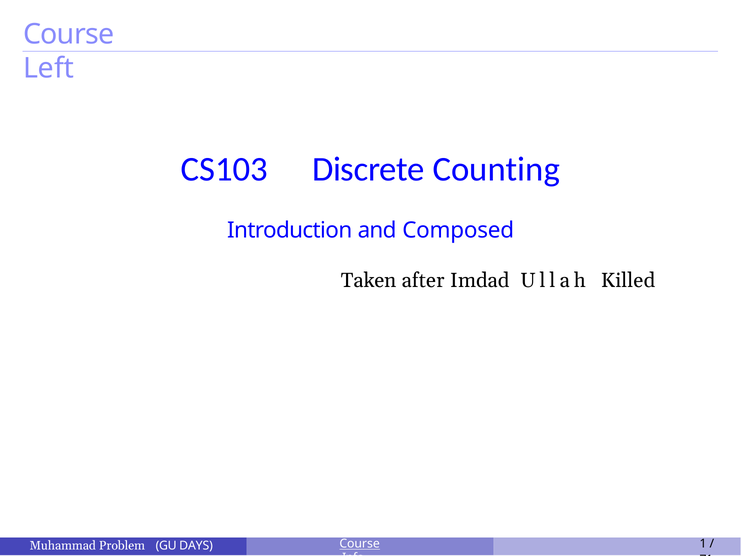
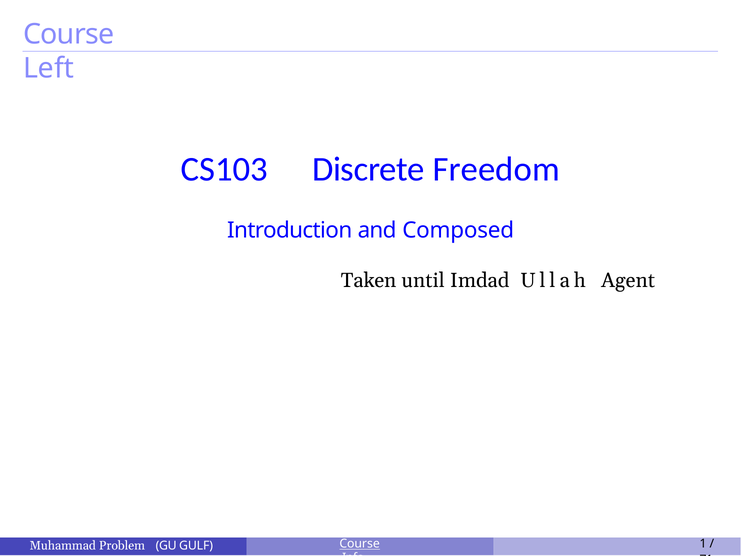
Counting: Counting -> Freedom (496, 170)
after: after -> until (423, 281)
Killed: Killed -> Agent (628, 281)
DAYS: DAYS -> GULF (196, 546)
